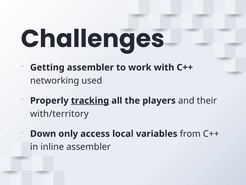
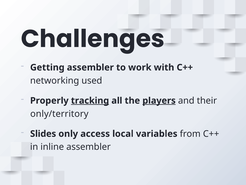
players underline: none -> present (159, 100)
with/territory: with/territory -> only/territory (59, 113)
Down: Down -> Slides (43, 133)
